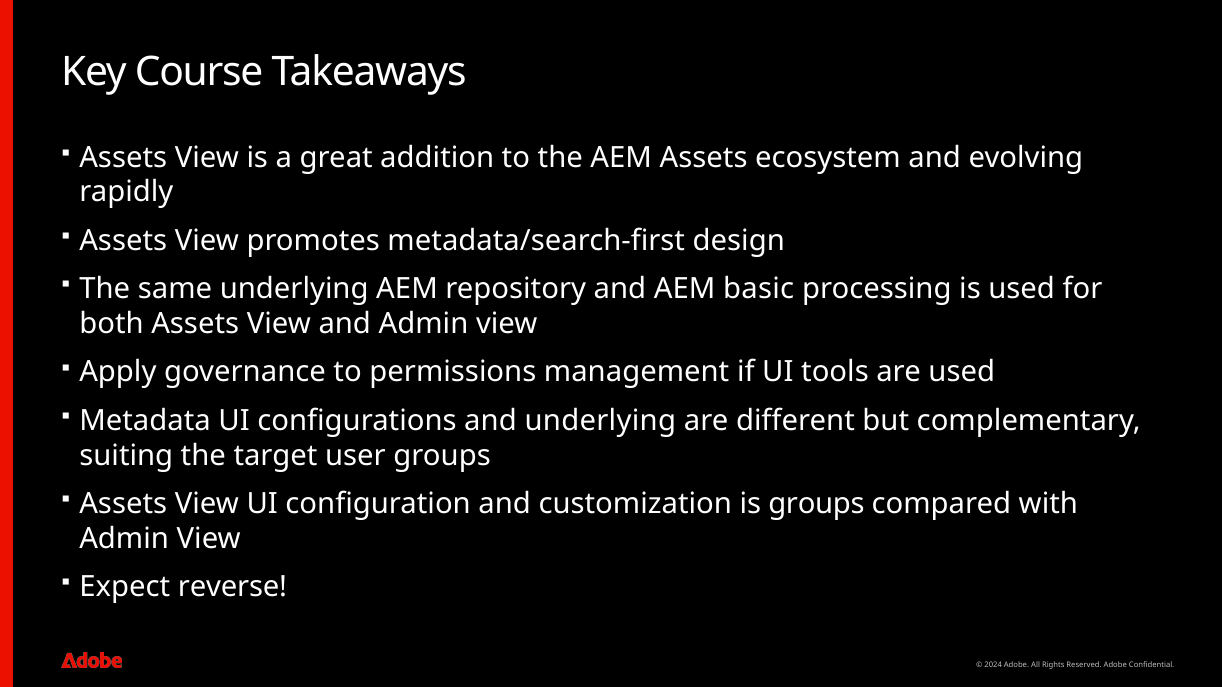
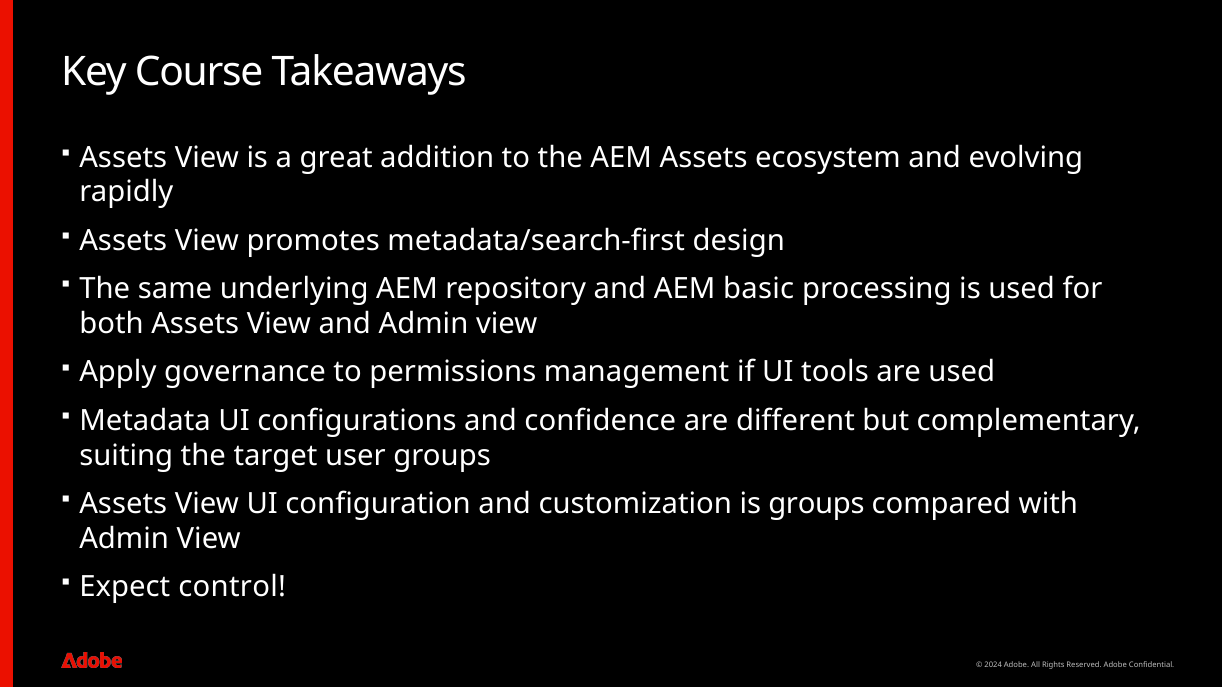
and underlying: underlying -> confidence (600, 421)
reverse: reverse -> control (232, 587)
